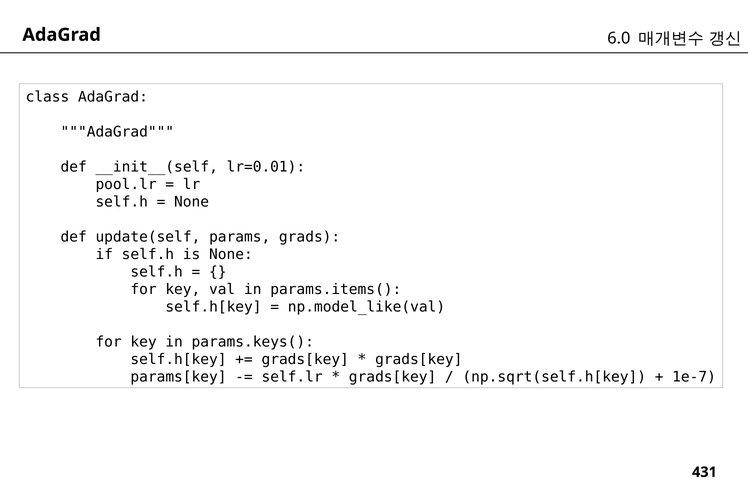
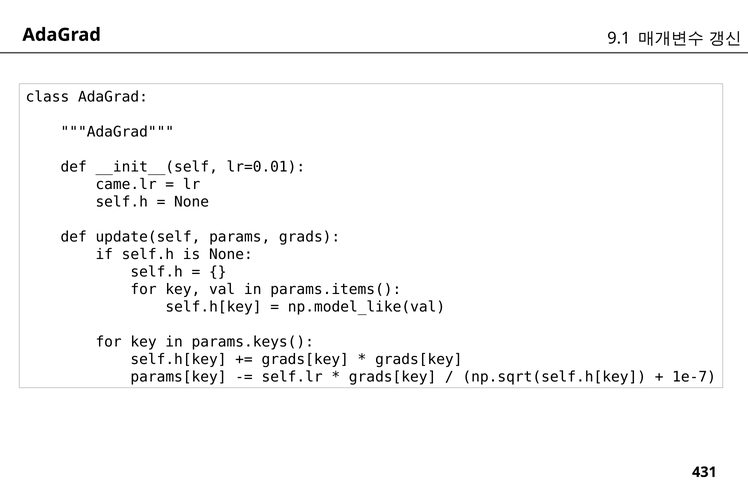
6.0: 6.0 -> 9.1 (619, 38)
pool.lr: pool.lr -> came.lr (126, 184)
